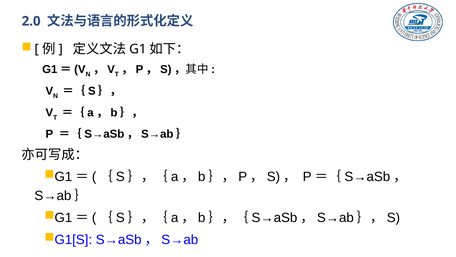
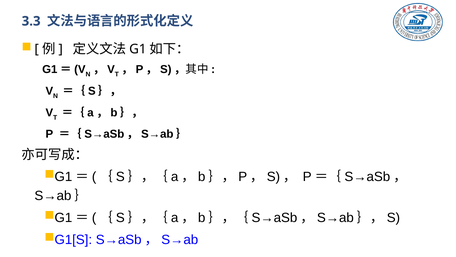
2.0: 2.0 -> 3.3 (31, 21)
